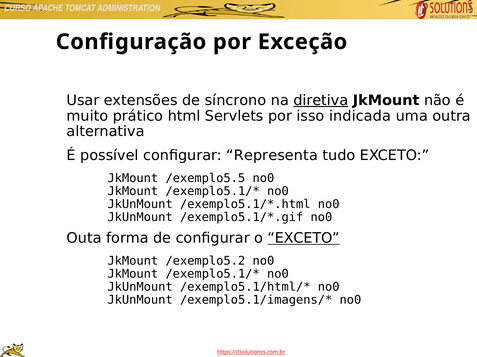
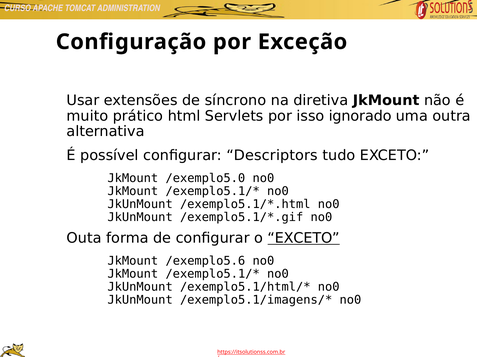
diretiva underline: present -> none (321, 101)
indicada: indicada -> ignorado (360, 116)
Representa: Representa -> Descriptors (272, 156)
/exemplo5.5: /exemplo5.5 -> /exemplo5.0 (205, 179)
/exemplo5.2: /exemplo5.2 -> /exemplo5.6 (205, 261)
